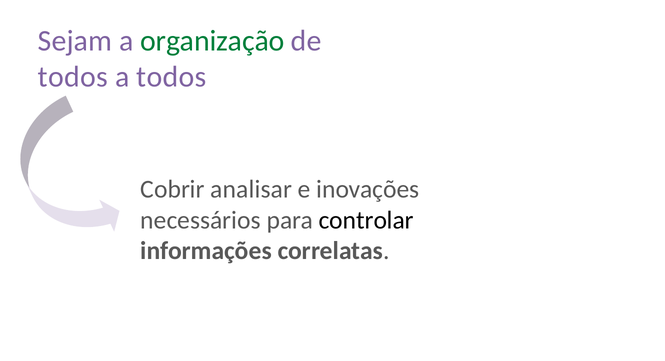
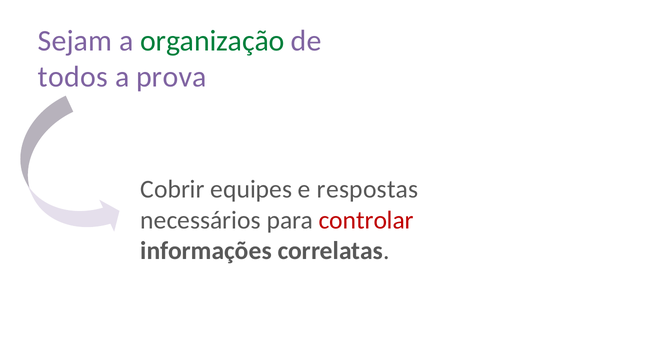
a todos: todos -> prova (171, 77)
analisar: analisar -> equipes (251, 189)
inovações: inovações -> respostas (368, 189)
controlar colour: black -> red (366, 220)
